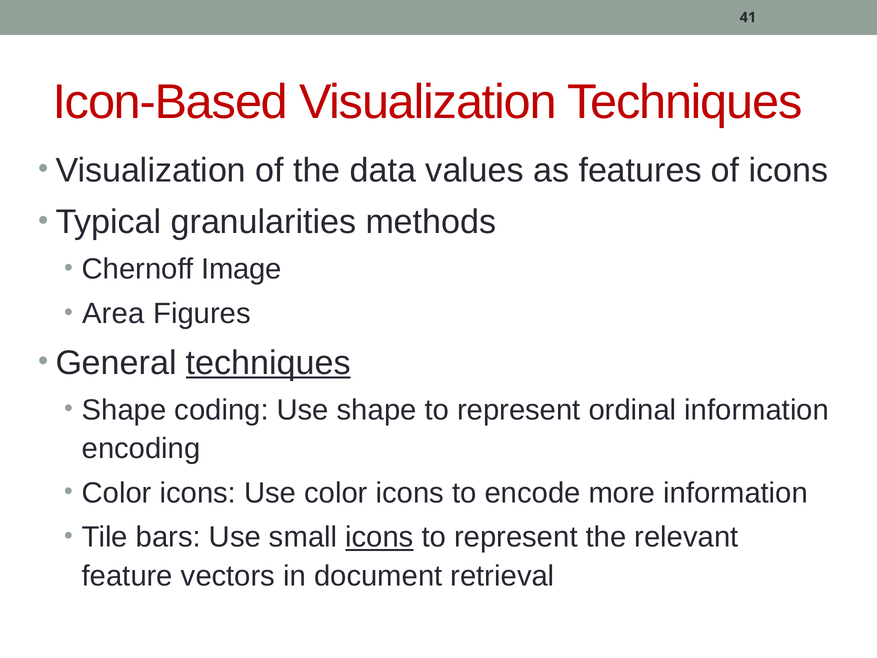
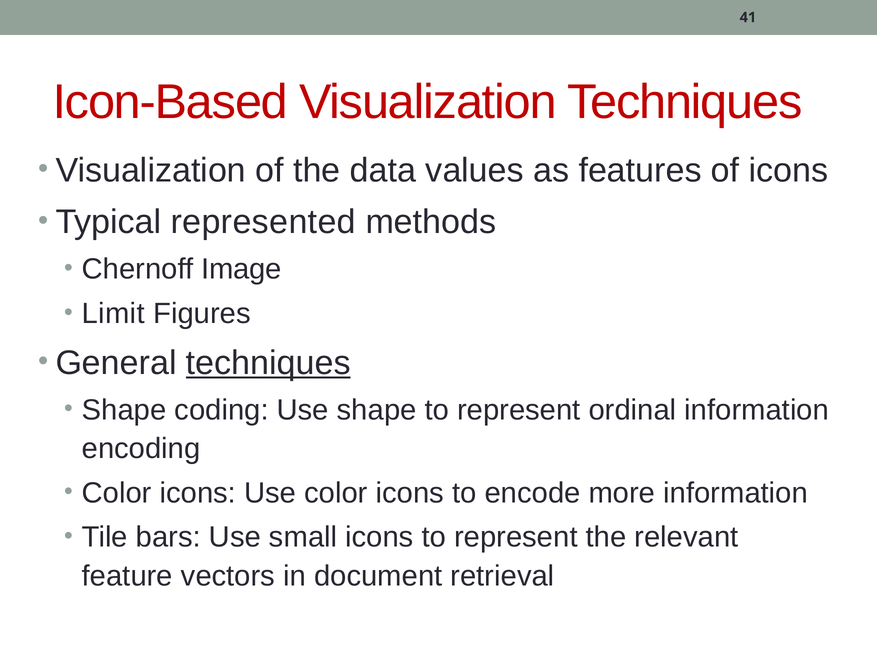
granularities: granularities -> represented (263, 222)
Area: Area -> Limit (113, 313)
icons underline: present -> none (379, 537)
